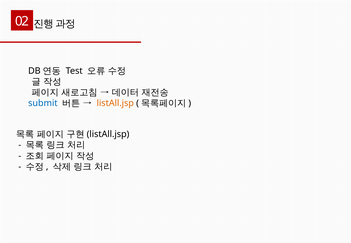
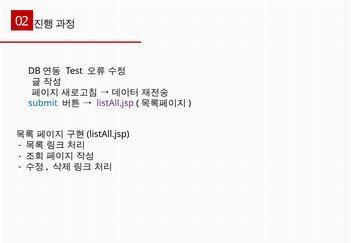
listAll.jsp colour: orange -> purple (115, 103)
